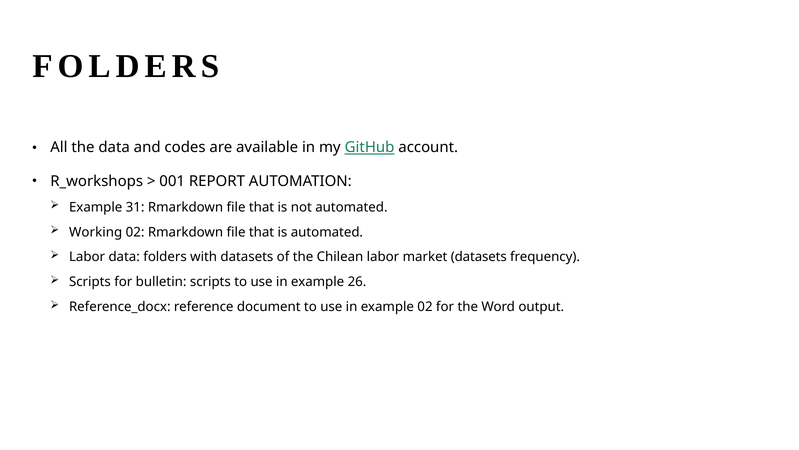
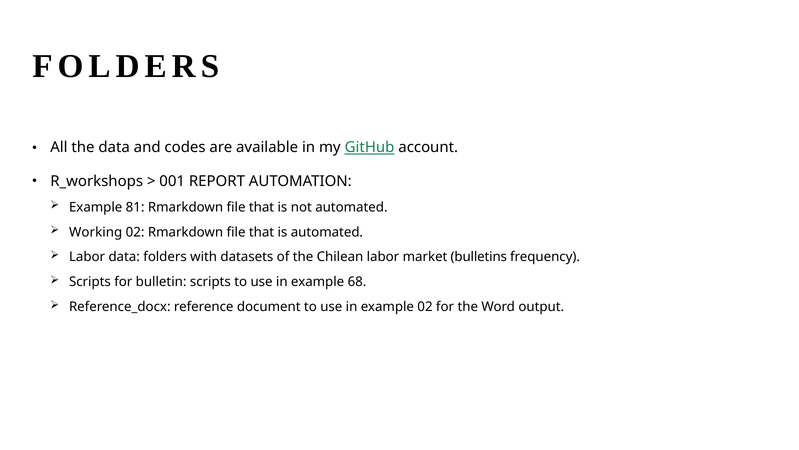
31: 31 -> 81 (135, 207)
market datasets: datasets -> bulletins (479, 257)
26: 26 -> 68 (357, 282)
